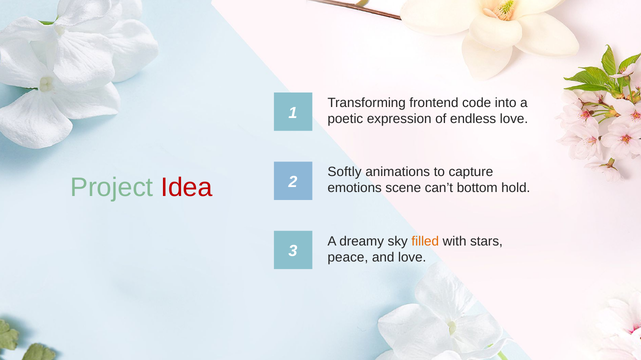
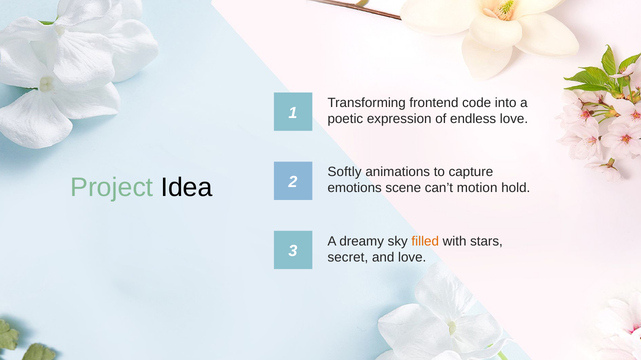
Idea colour: red -> black (187, 188)
bottom: bottom -> motion (477, 188)
peace: peace -> secret (348, 258)
